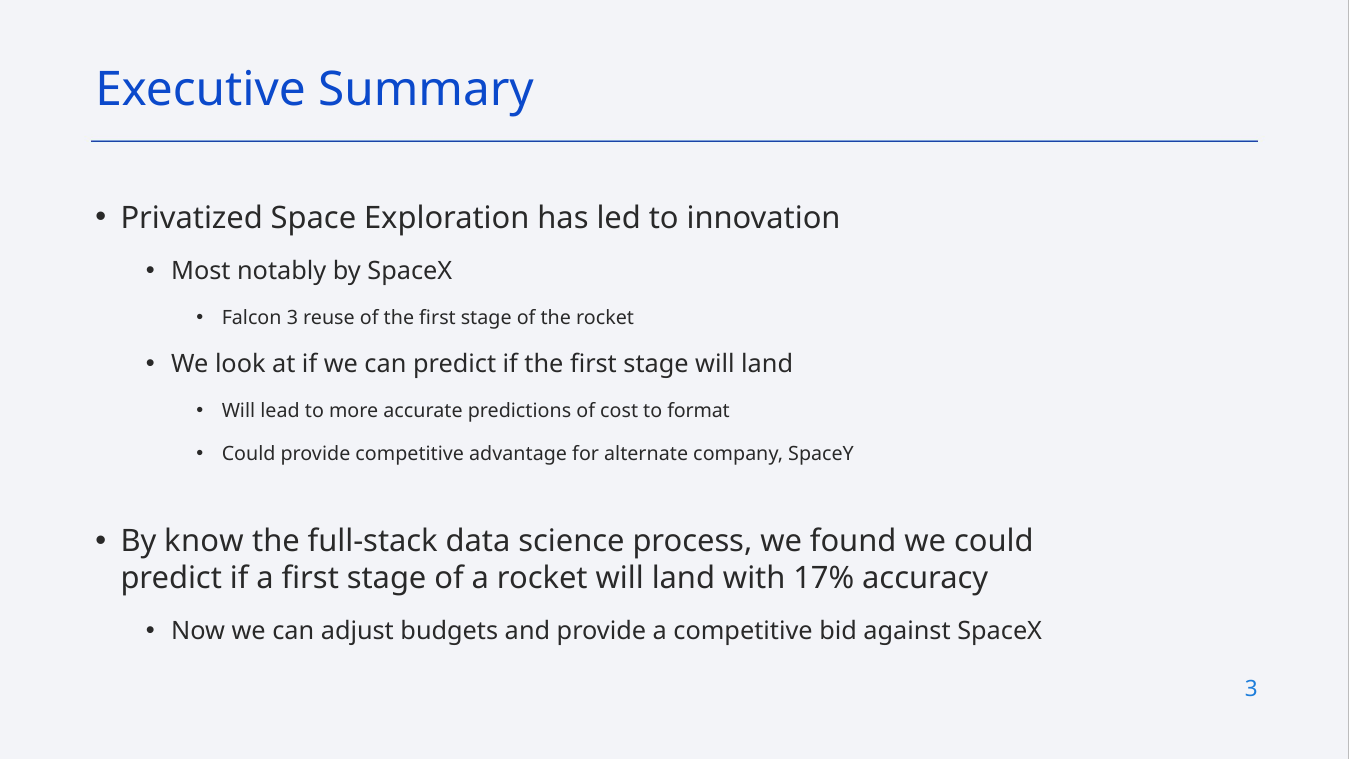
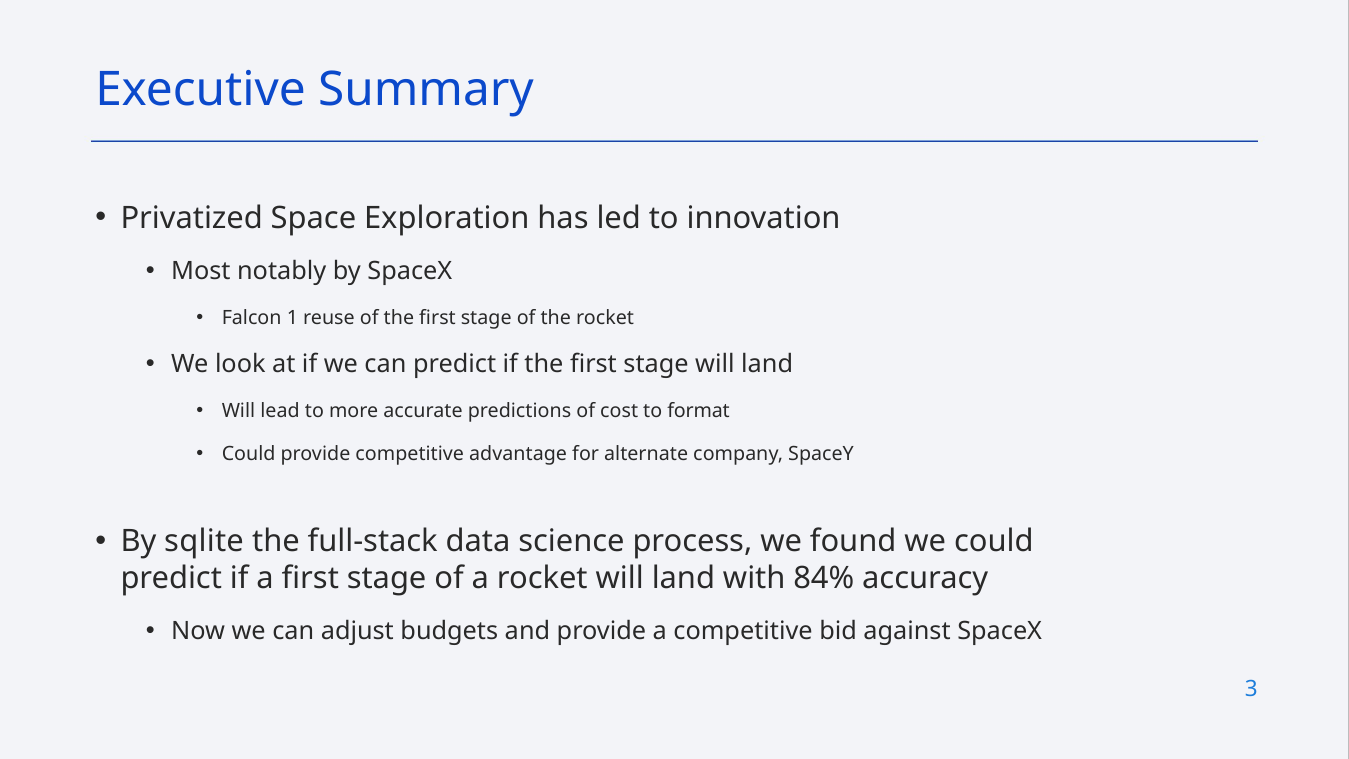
Falcon 3: 3 -> 1 (292, 317)
know: know -> sqlite (204, 541)
17%: 17% -> 84% (824, 578)
